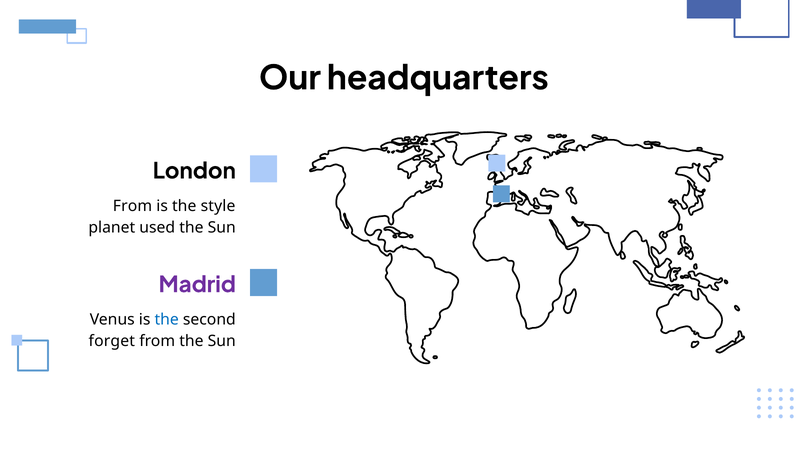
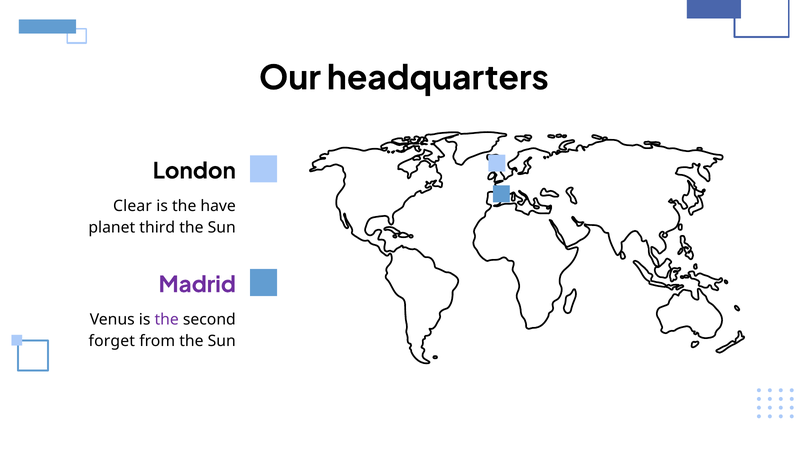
From: From -> Clear (132, 206)
style: style -> have (218, 206)
used: used -> third (157, 228)
the colour: blue -> purple (167, 320)
